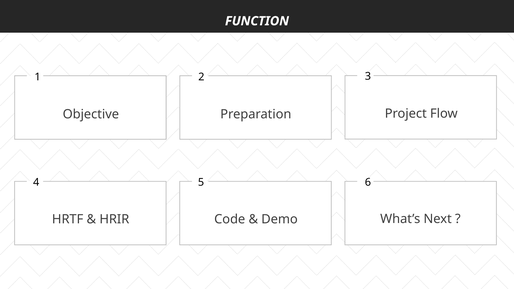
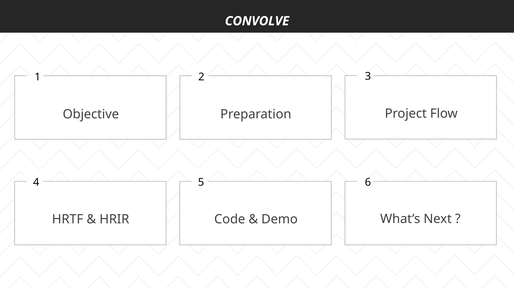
FUNCTION: FUNCTION -> CONVOLVE (257, 21)
